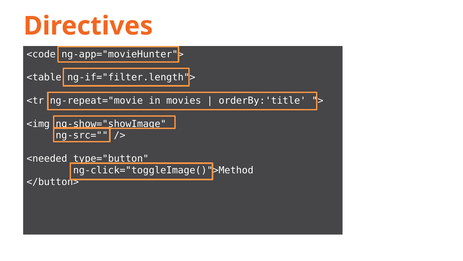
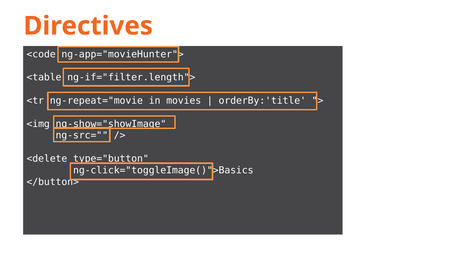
<needed: <needed -> <delete (47, 158)
ng-click="toggleImage()">Method: ng-click="toggleImage()">Method -> ng-click="toggleImage()">Basics (163, 170)
